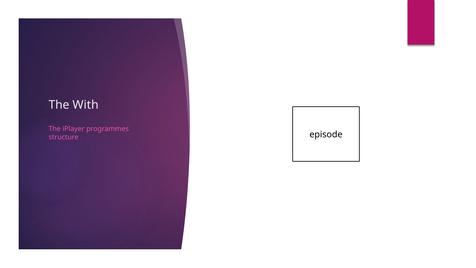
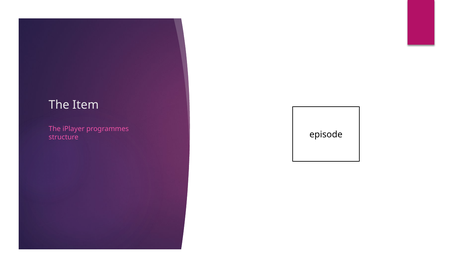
With: With -> Item (86, 105)
